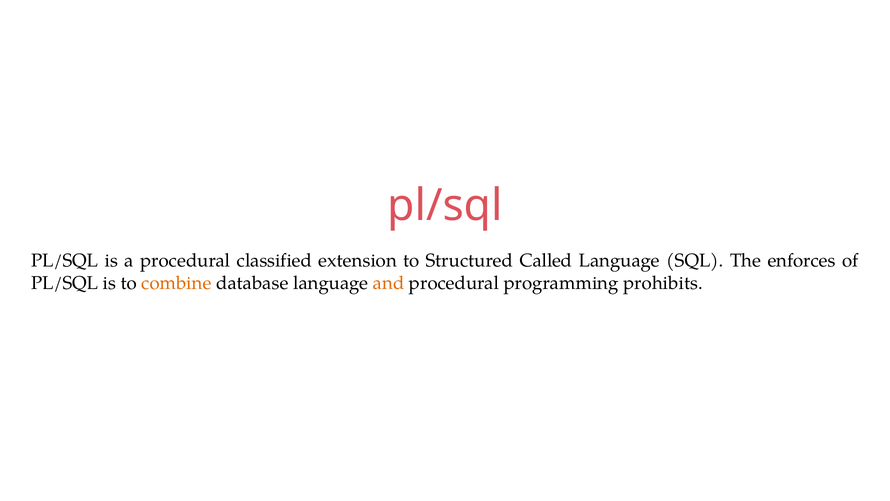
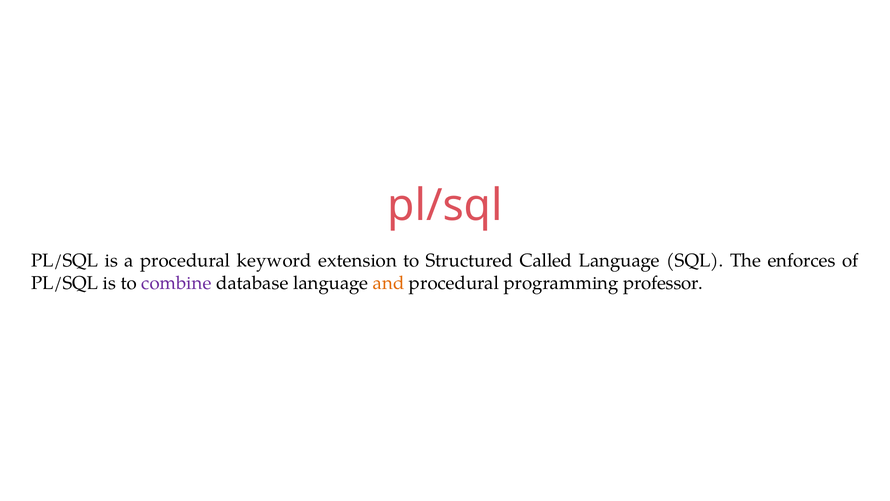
classified: classified -> keyword (274, 260)
combine colour: orange -> purple (176, 283)
prohibits: prohibits -> professor (663, 283)
